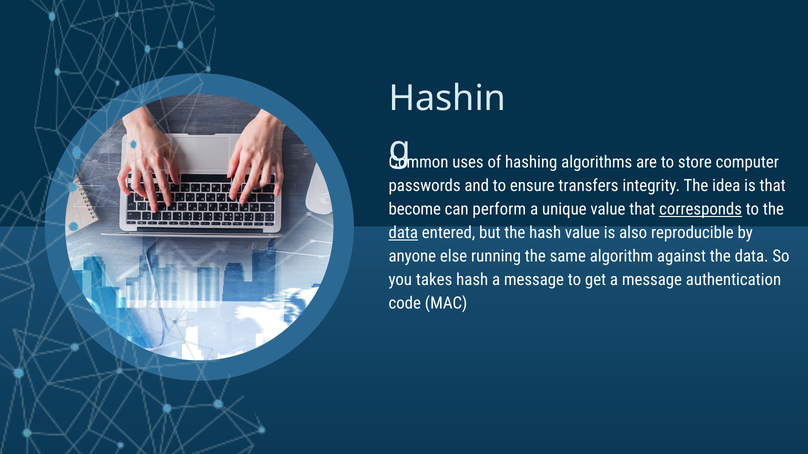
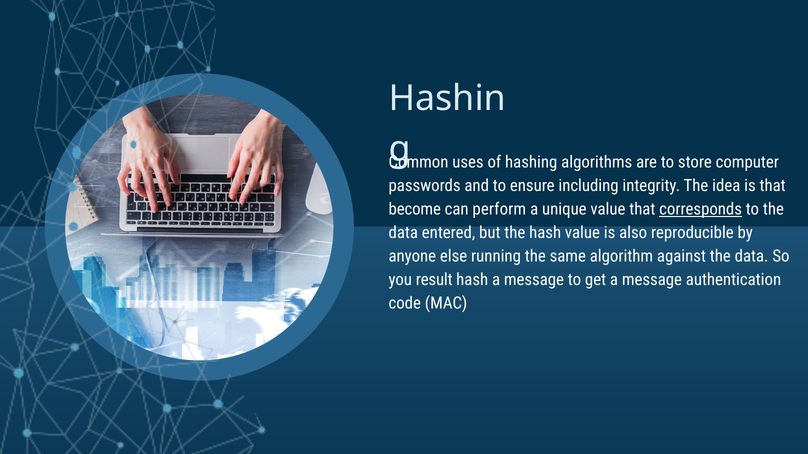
transfers: transfers -> including (588, 186)
data underline: present -> none (403, 233)
takes: takes -> result (434, 280)
